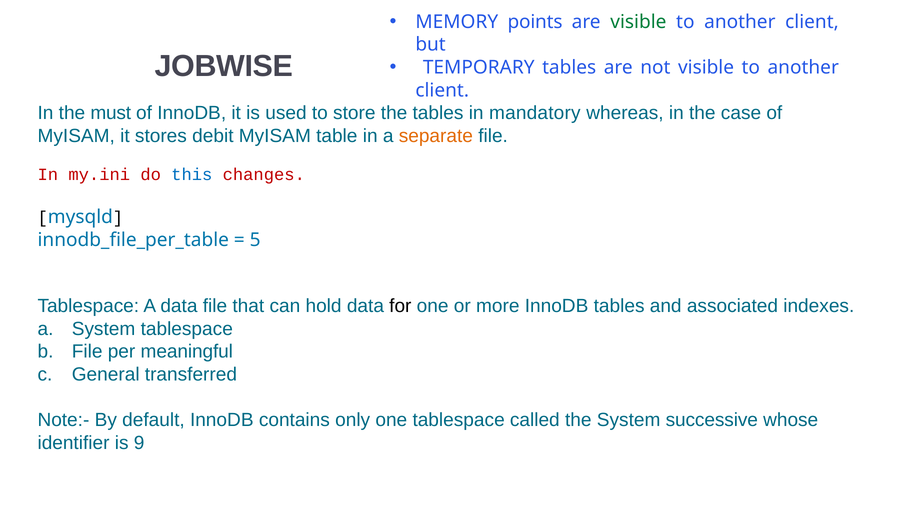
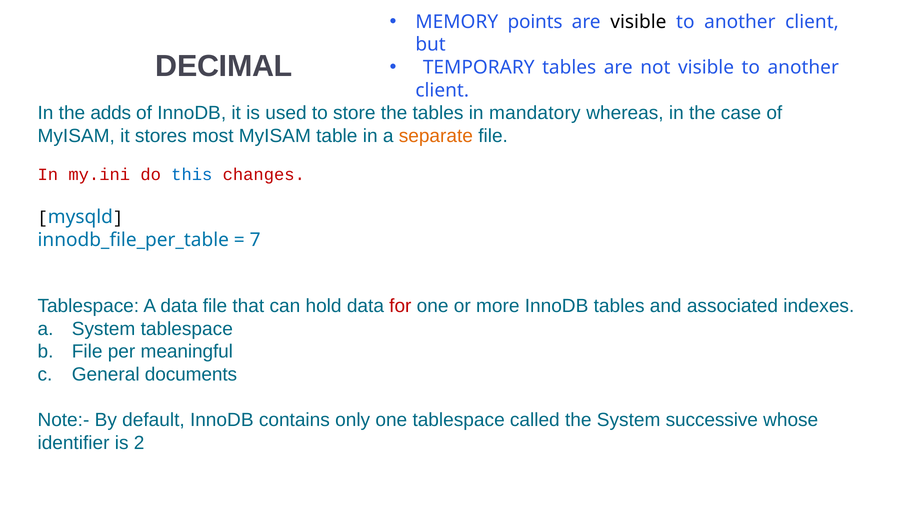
visible colour: green -> black (638, 22)
JOBWISE: JOBWISE -> DECIMAL (224, 66)
must: must -> adds (111, 113)
debit: debit -> most (213, 136)
5: 5 -> 7 (255, 240)
for colour: black -> red (400, 306)
transferred: transferred -> documents (191, 375)
9: 9 -> 2 (139, 443)
